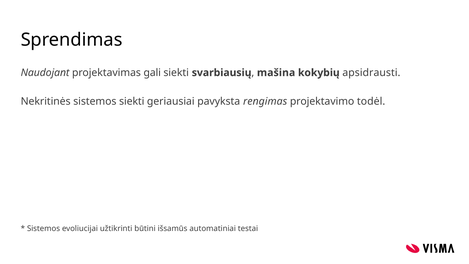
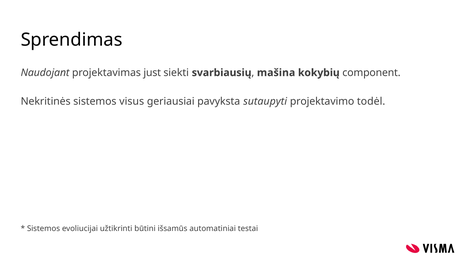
gali: gali -> just (152, 73)
apsidrausti: apsidrausti -> component (372, 73)
sistemos siekti: siekti -> visus (132, 101)
rengimas: rengimas -> sutaupyti (265, 101)
